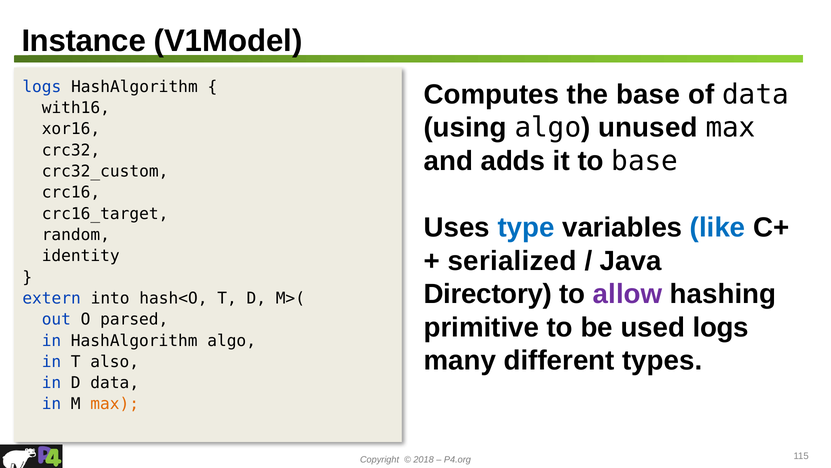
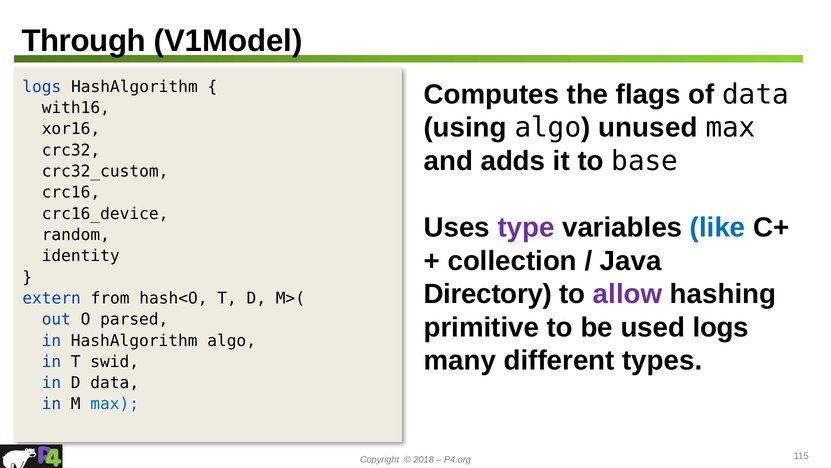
Instance: Instance -> Through (84, 41)
the base: base -> flags (648, 94)
crc16_target: crc16_target -> crc16_device (105, 213)
type colour: blue -> purple (526, 227)
serialized: serialized -> collection (512, 261)
into: into -> from (110, 298)
also: also -> swid (115, 361)
max colour: orange -> blue (115, 404)
